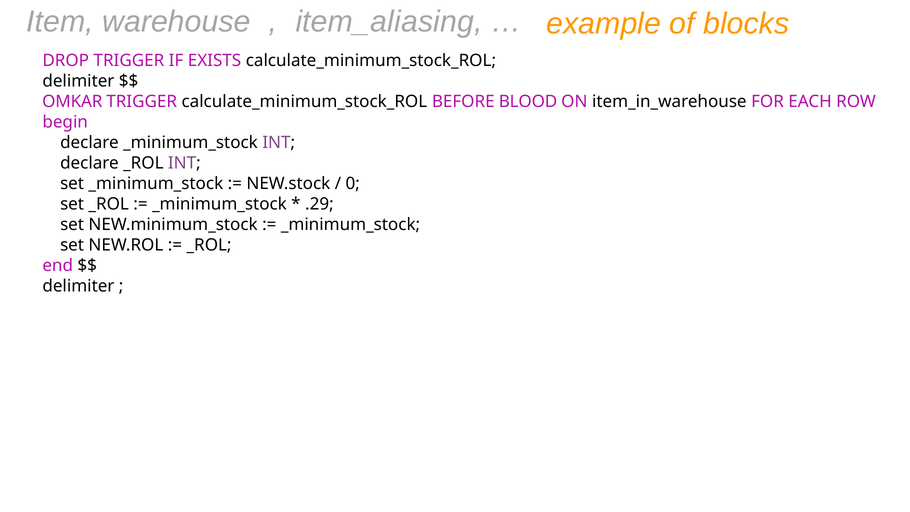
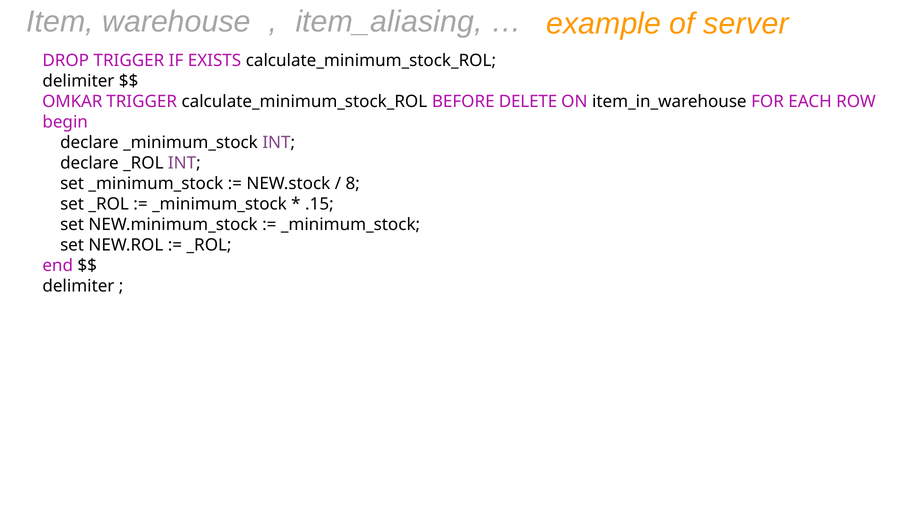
blocks: blocks -> server (746, 24)
BLOOD: BLOOD -> DELETE (528, 102)
0: 0 -> 8 (353, 184)
.29: .29 -> .15 (319, 204)
